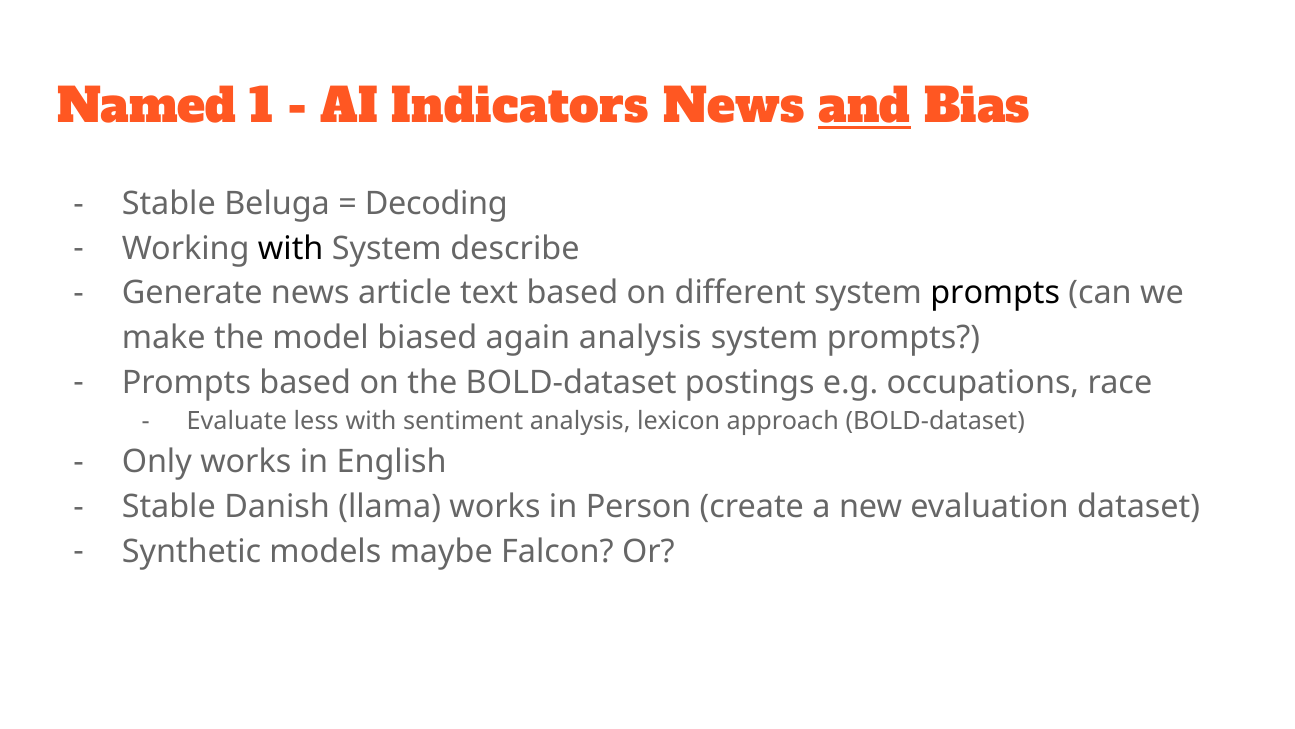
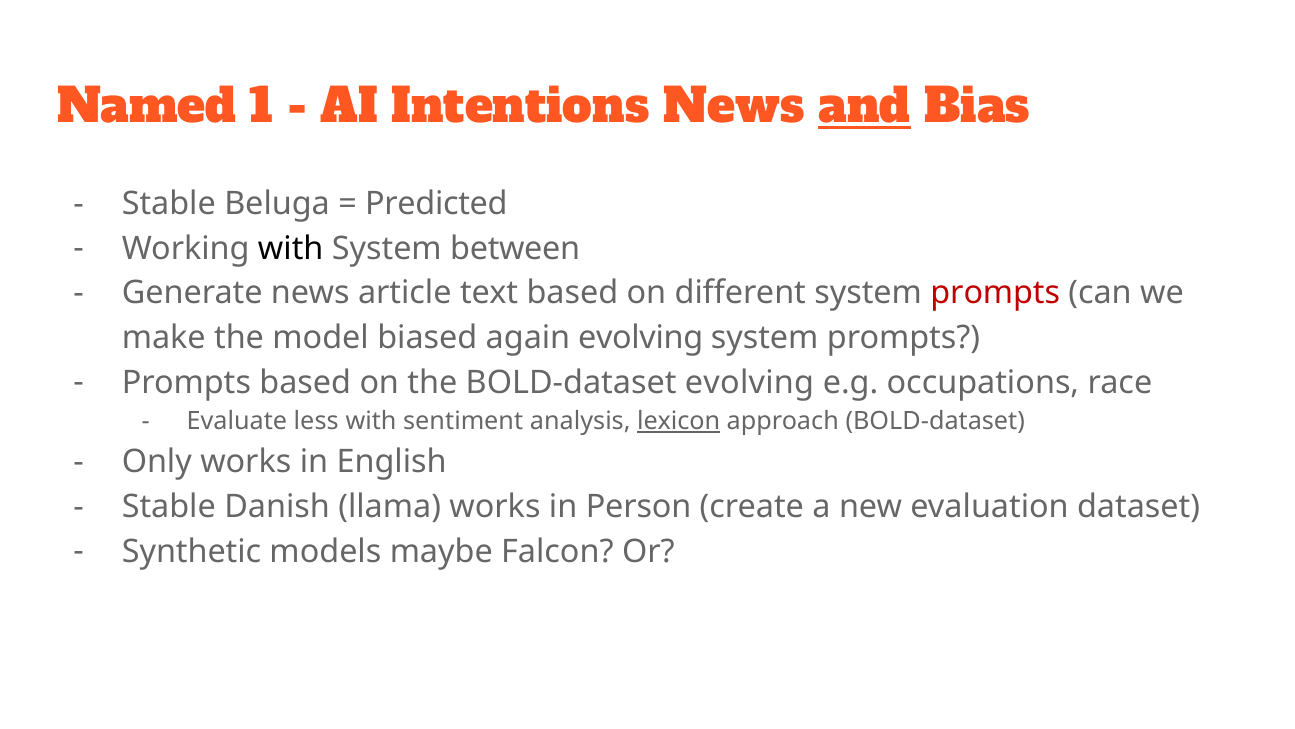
Indicators: Indicators -> Intentions (521, 107)
Decoding: Decoding -> Predicted (436, 204)
describe: describe -> between (515, 248)
prompts colour: black -> red (995, 293)
again analysis: analysis -> evolving (641, 338)
BOLD-dataset postings: postings -> evolving (750, 382)
lexicon underline: none -> present (679, 421)
